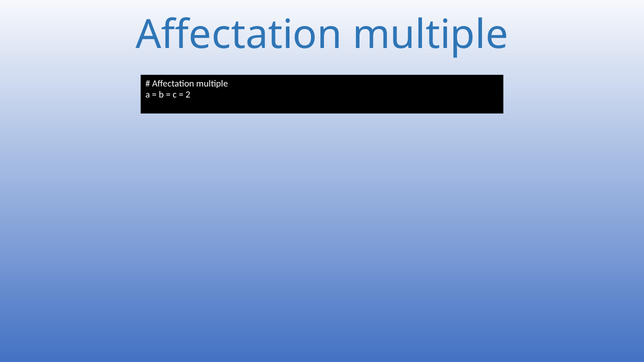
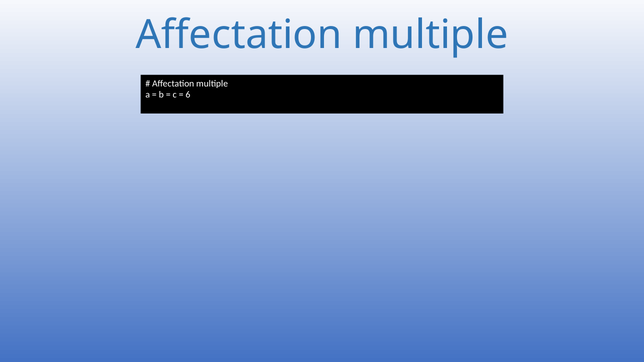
2: 2 -> 6 (188, 95)
